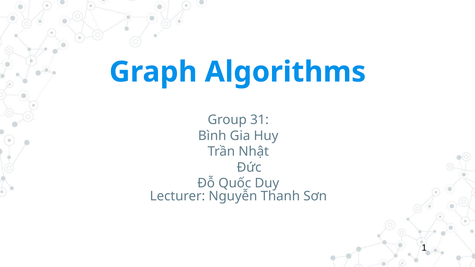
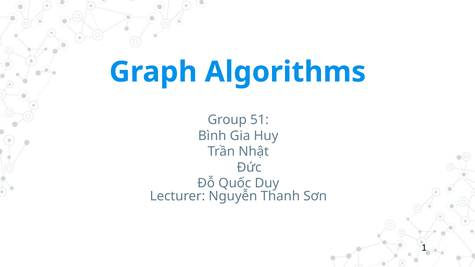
31: 31 -> 51 (260, 120)
